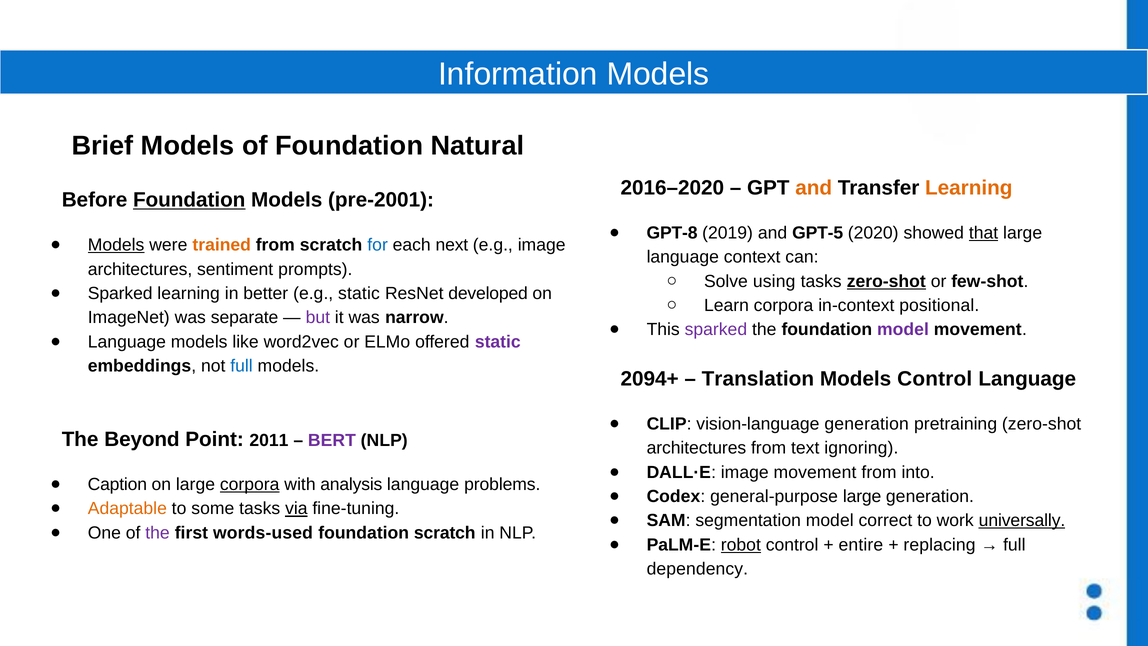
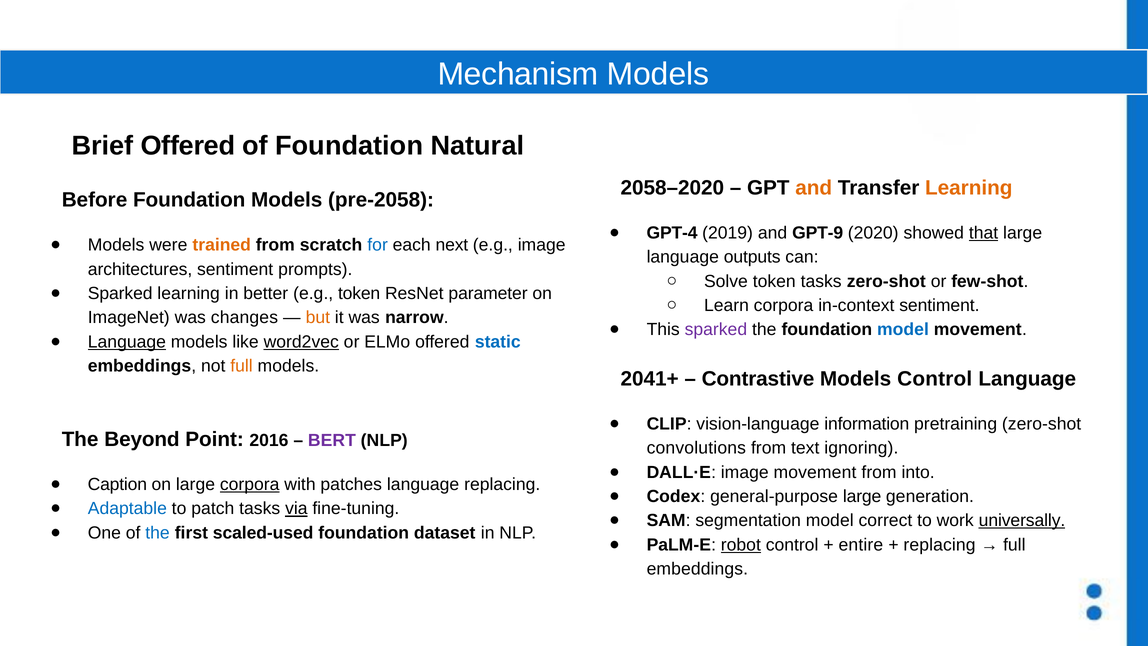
Information: Information -> Mechanism (518, 74)
Brief Models: Models -> Offered (188, 146)
2016–2020: 2016–2020 -> 2058–2020 (672, 188)
Foundation underline: present -> none (189, 200)
pre-2001: pre-2001 -> pre-2058 (381, 200)
GPT-8: GPT-8 -> GPT-4 (672, 233)
GPT-5: GPT-5 -> GPT-9 (818, 233)
Models underline: present -> none (116, 245)
context: context -> outputs (752, 257)
Solve using: using -> token (774, 281)
zero-shot underline: present -> none (886, 281)
e.g static: static -> token (359, 293)
developed: developed -> parameter (488, 293)
in-context positional: positional -> sentiment (939, 305)
separate: separate -> changes (244, 318)
but colour: purple -> orange (318, 318)
model colour: purple -> blue (903, 330)
Language underline: none -> present (127, 342)
word2vec underline: none -> present (301, 342)
static colour: purple -> blue (498, 342)
full colour: blue -> orange (241, 366)
2094+: 2094+ -> 2041+ (650, 379)
Translation: Translation -> Contrastive (758, 379)
vision-language generation: generation -> information (867, 424)
2011: 2011 -> 2016 (269, 440)
architectures: architectures -> convolutions (696, 448)
analysis: analysis -> patches (351, 484)
language problems: problems -> replacing (502, 484)
Adaptable colour: orange -> blue (127, 509)
some: some -> patch (213, 509)
the colour: purple -> blue (158, 533)
words-used: words-used -> scaled-used (263, 533)
foundation scratch: scratch -> dataset (445, 533)
dependency: dependency -> embeddings (697, 569)
